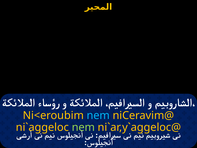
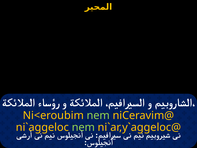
nem colour: light blue -> light green (98, 115)
